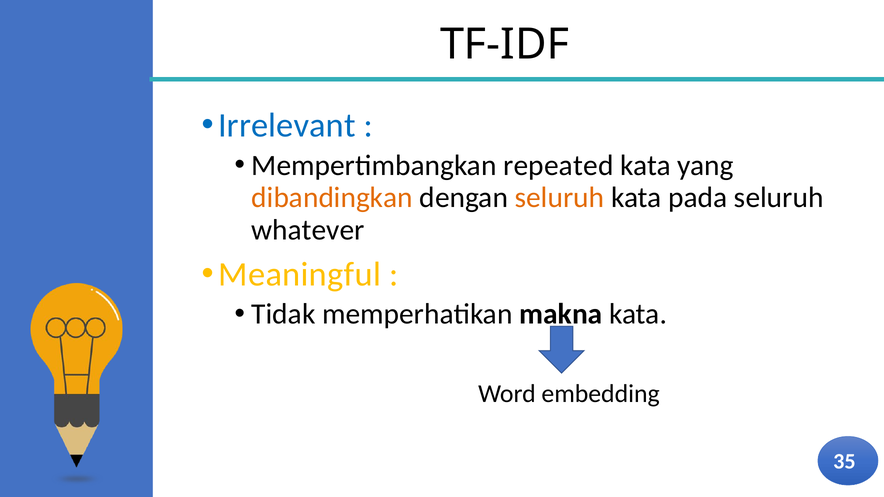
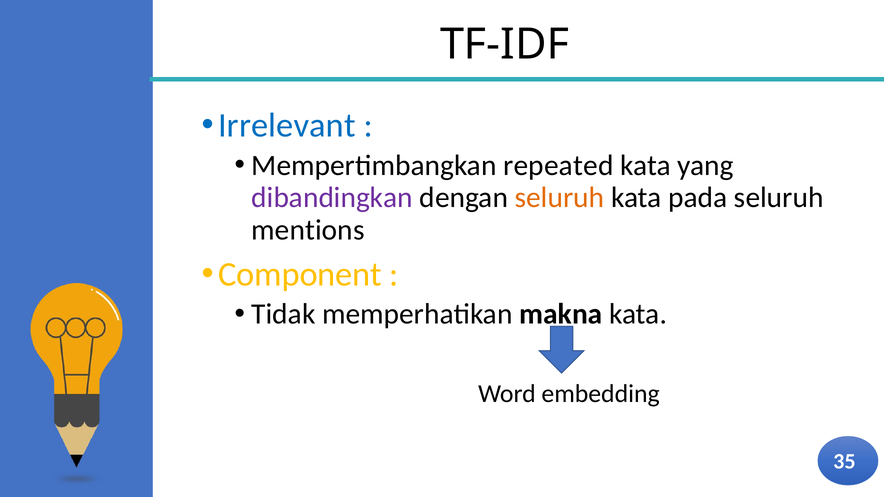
dibandingkan colour: orange -> purple (332, 198)
whatever: whatever -> mentions (308, 230)
Meaningful: Meaningful -> Component (300, 275)
